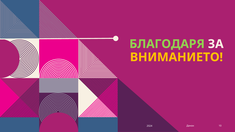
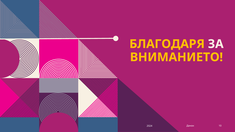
БЛАГОДАРЯ colour: light green -> yellow (167, 44)
